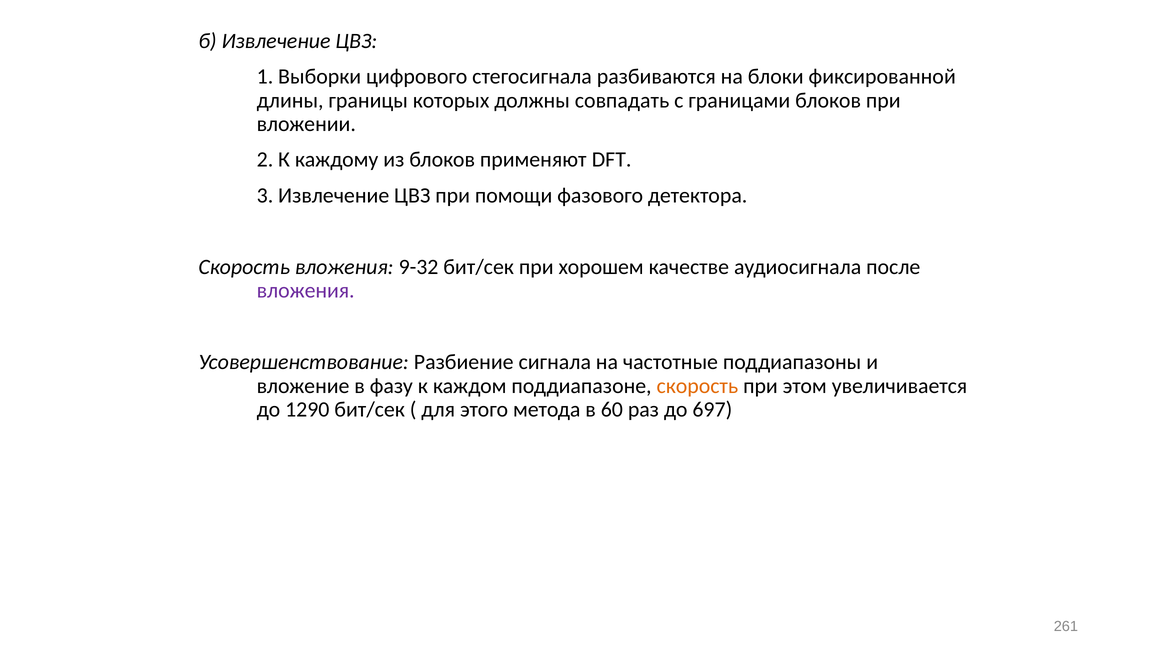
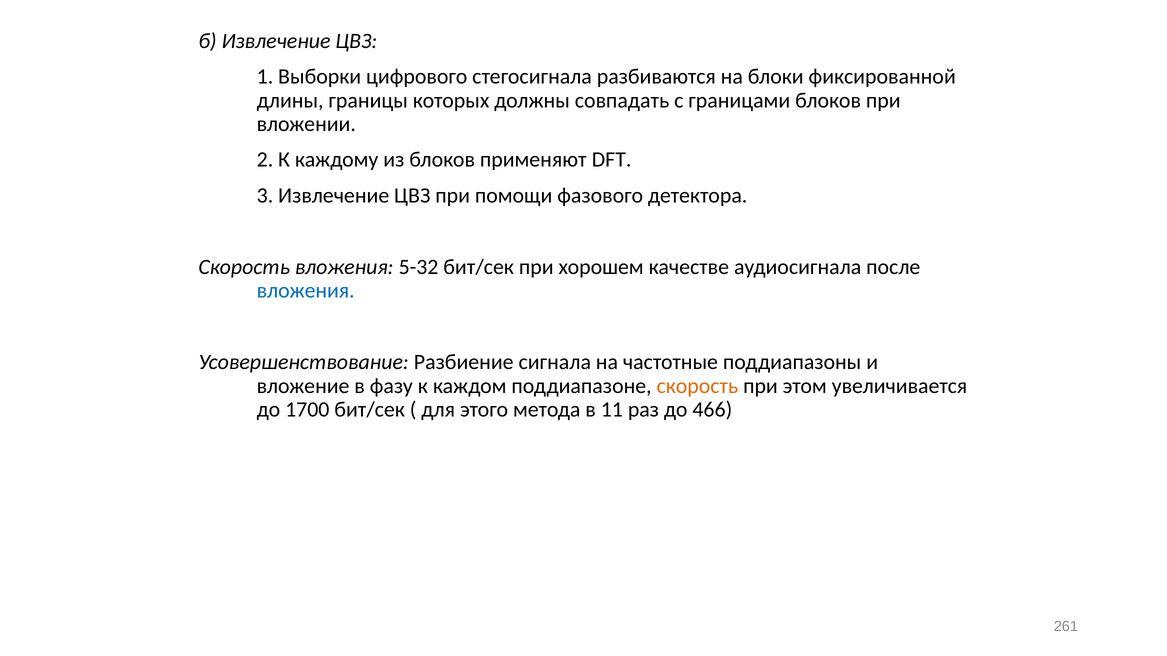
9-32: 9-32 -> 5-32 (419, 267)
вложения colour: purple -> blue (306, 291)
1290: 1290 -> 1700 (307, 410)
60: 60 -> 11 (612, 410)
697: 697 -> 466 (712, 410)
